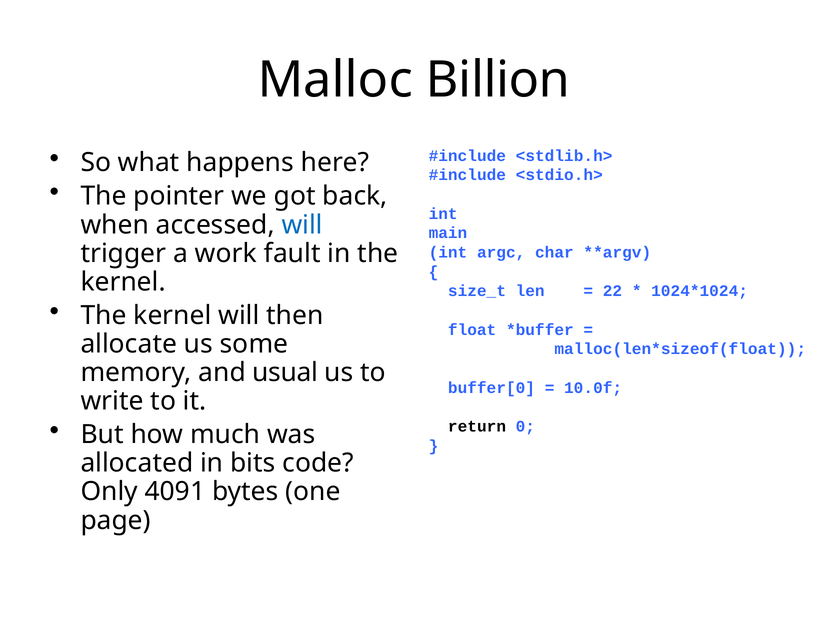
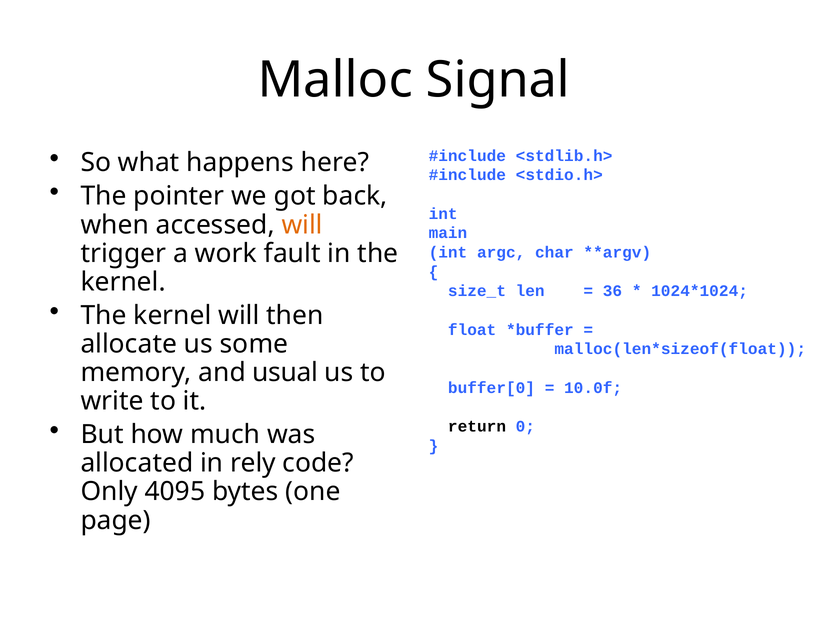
Billion: Billion -> Signal (498, 80)
will colour: blue -> orange (302, 225)
22: 22 -> 36 (612, 291)
bits: bits -> rely (253, 463)
4091: 4091 -> 4095 (175, 492)
